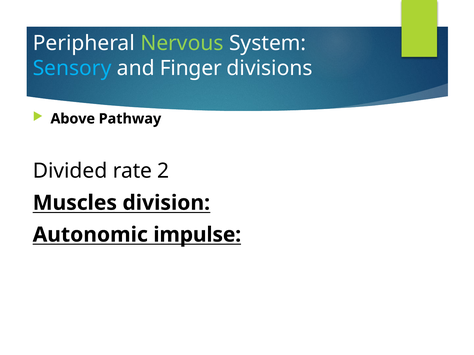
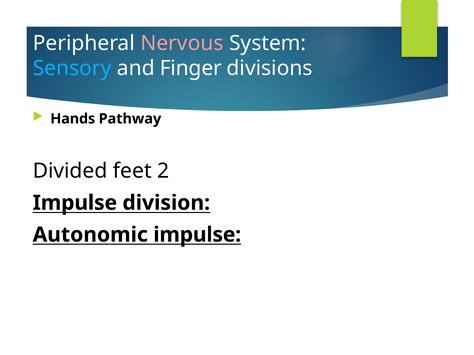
Nervous colour: light green -> pink (182, 43)
Above: Above -> Hands (73, 119)
rate: rate -> feet (132, 171)
Muscles: Muscles -> Impulse (75, 203)
